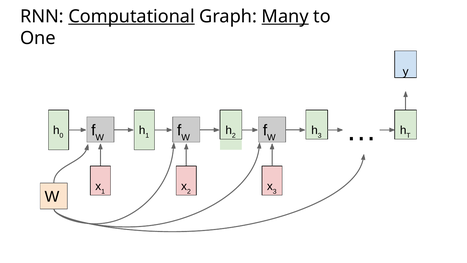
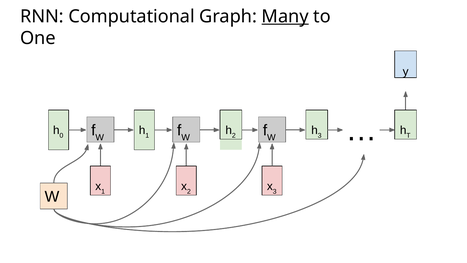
Computational underline: present -> none (132, 16)
